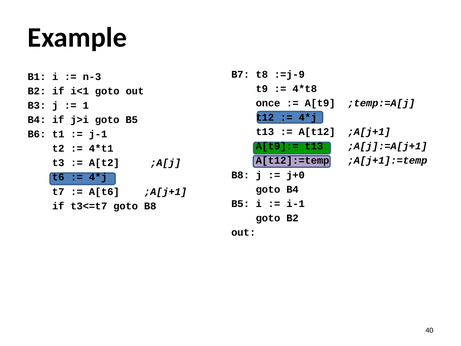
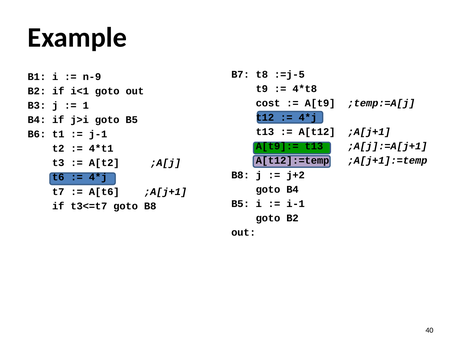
:=j-9: :=j-9 -> :=j-5 (289, 74)
n-3: n-3 -> n-9 (92, 77)
once: once -> cost (268, 103)
j+0: j+0 -> j+2 (296, 175)
